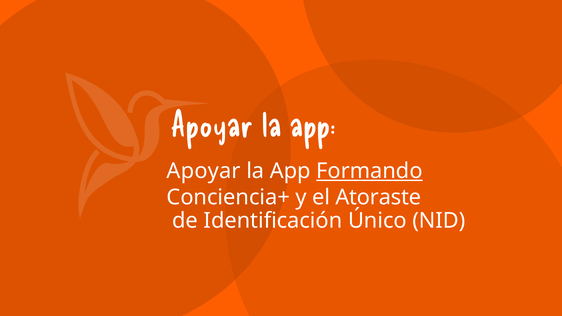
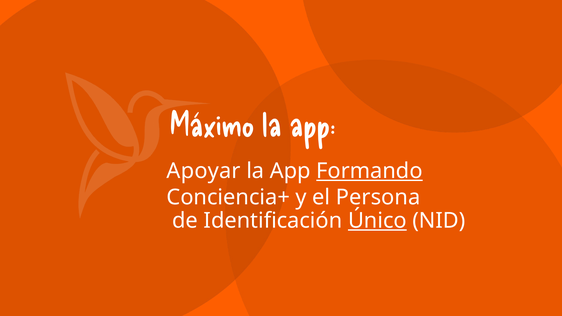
Apoyar: Apoyar -> Máximo (212, 125)
Atoraste: Atoraste -> Persona (378, 197)
Único underline: none -> present (377, 221)
